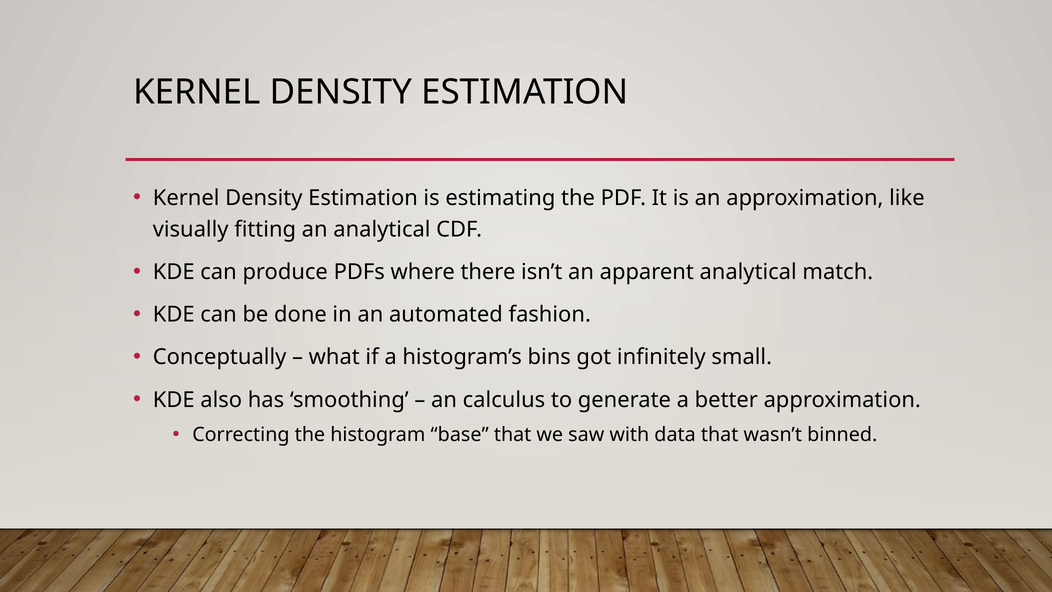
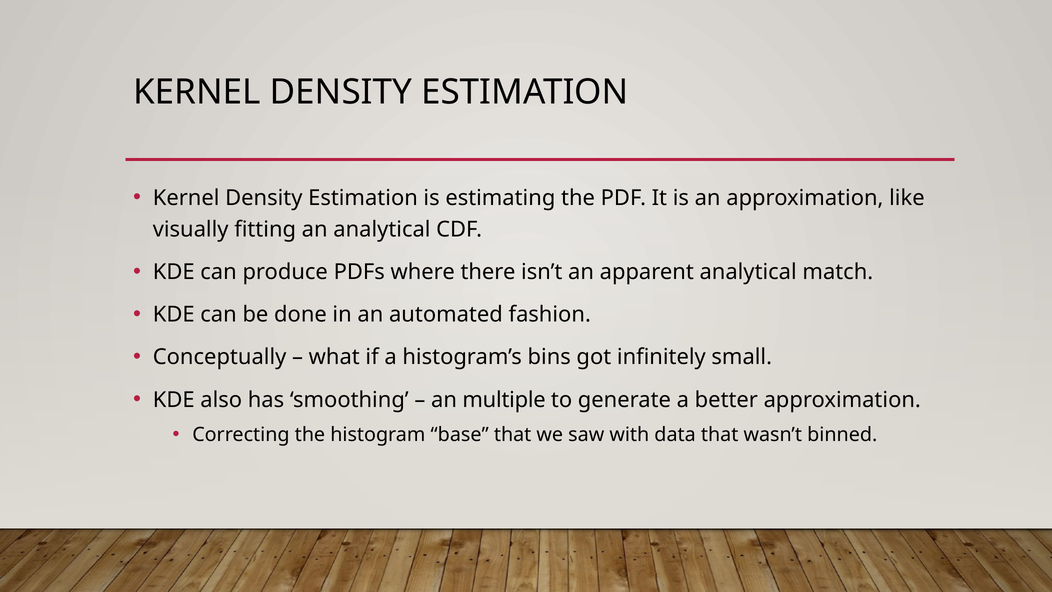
calculus: calculus -> multiple (504, 400)
